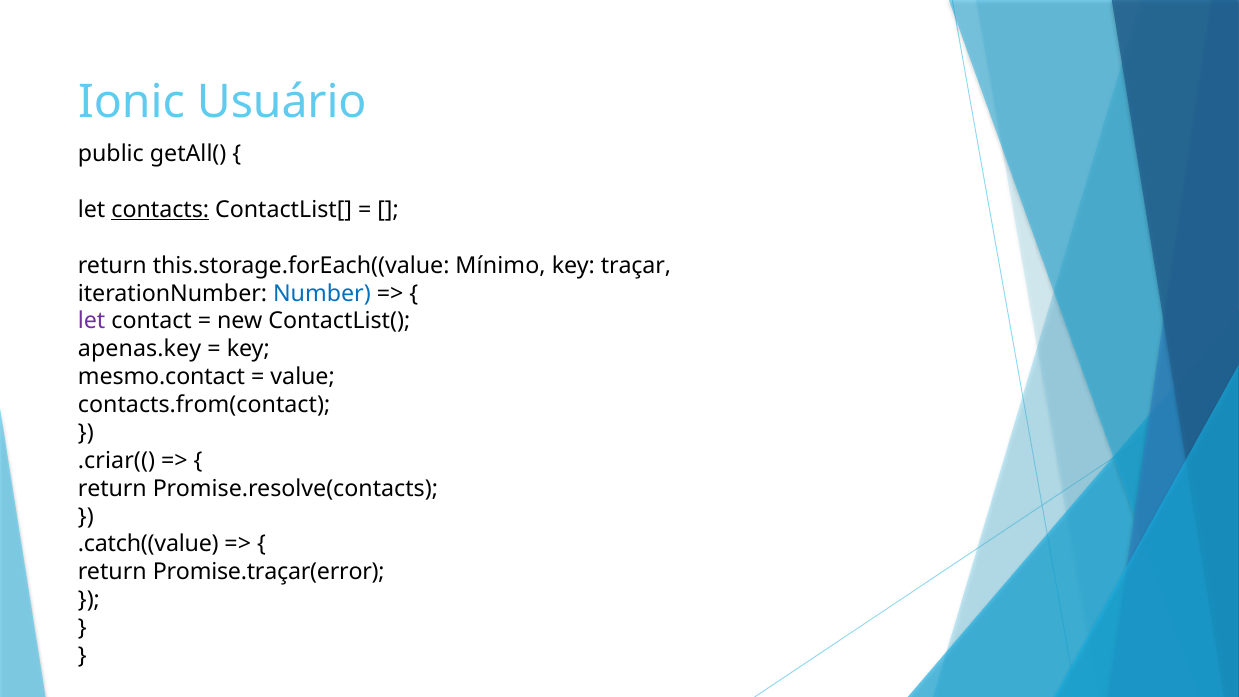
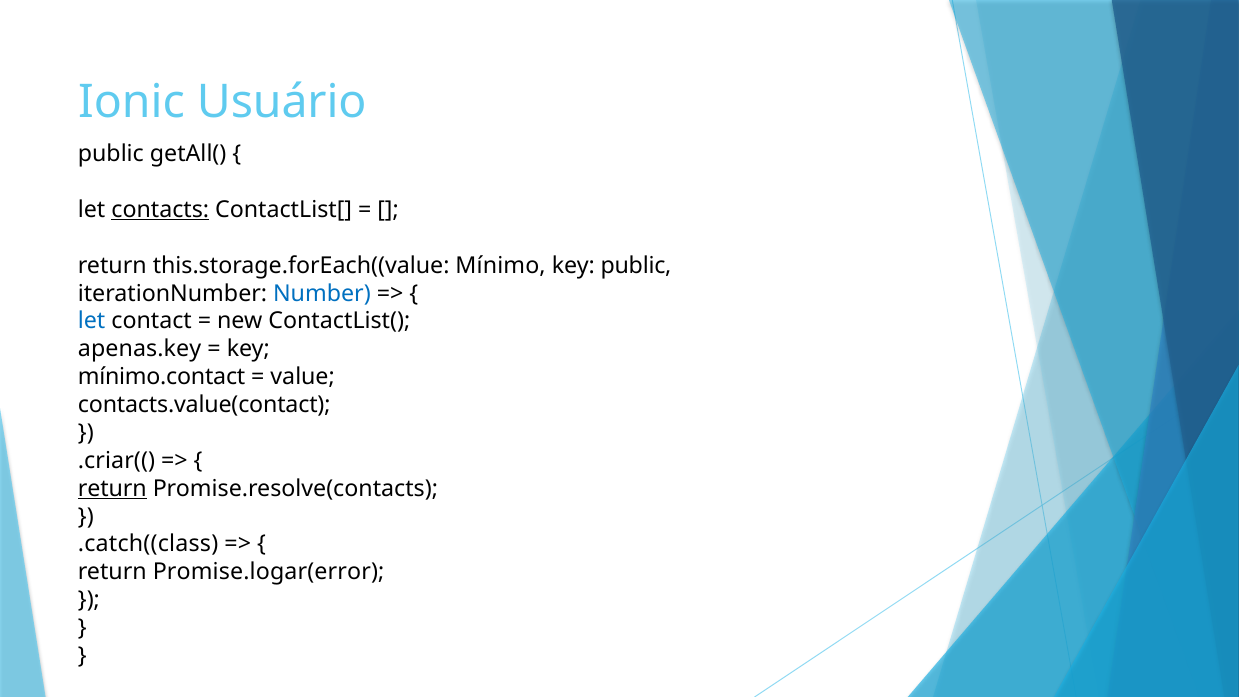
key traçar: traçar -> public (636, 265)
let colour: purple -> blue (92, 321)
mesmo.contact: mesmo.contact -> mínimo.contact (162, 377)
contacts.from(contact: contacts.from(contact -> contacts.value(contact (204, 405)
return underline: none -> present (112, 488)
.catch((value: .catch((value -> .catch((class (148, 544)
Promise.traçar(error: Promise.traçar(error -> Promise.logar(error (269, 572)
